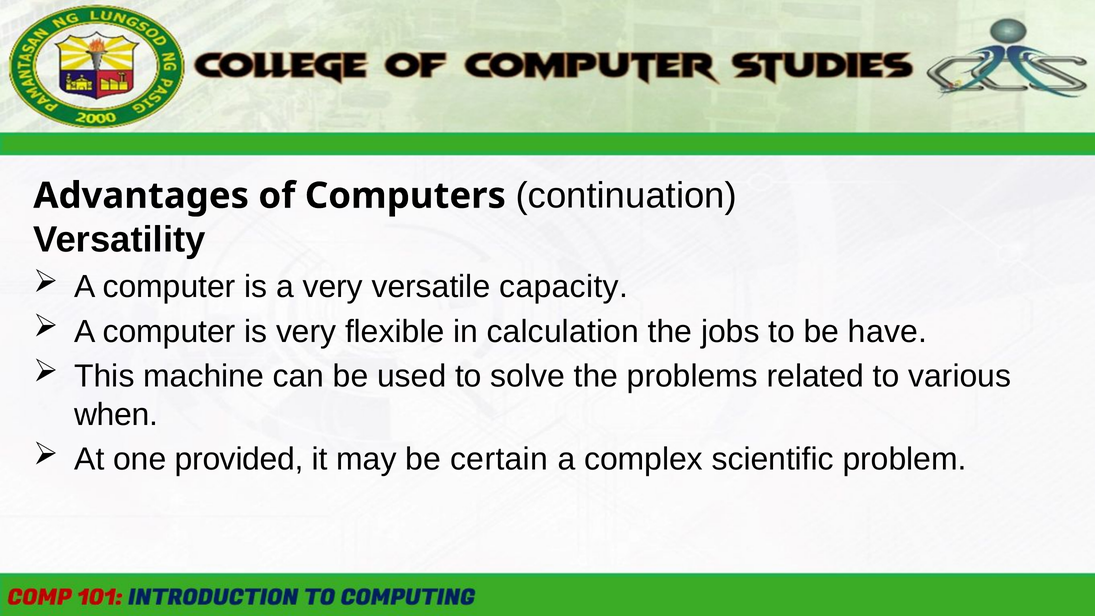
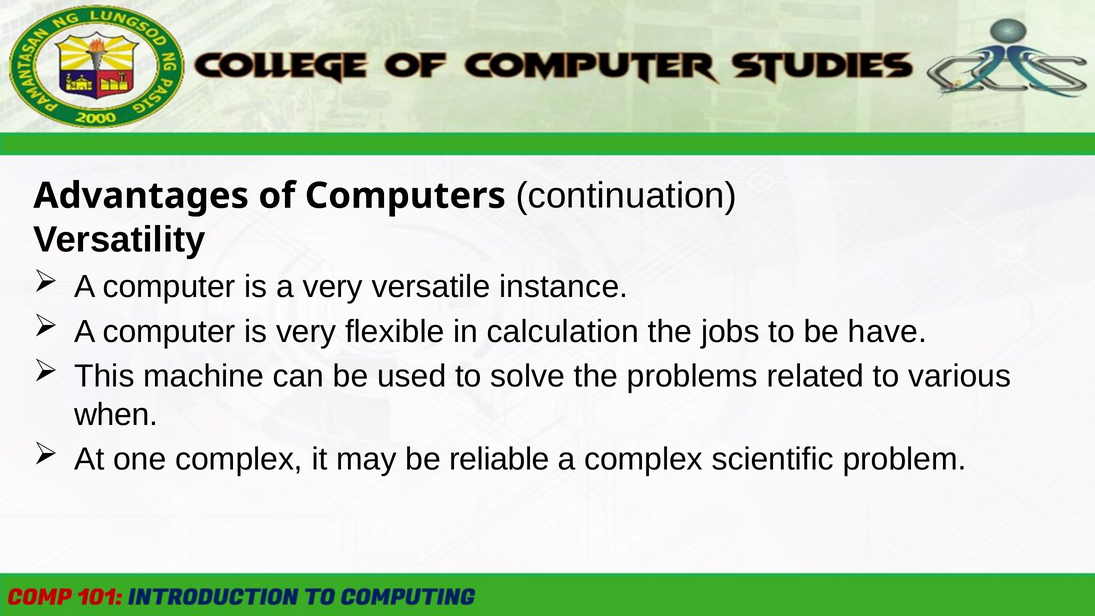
capacity: capacity -> instance (564, 287)
one provided: provided -> complex (239, 459)
certain: certain -> reliable (499, 459)
